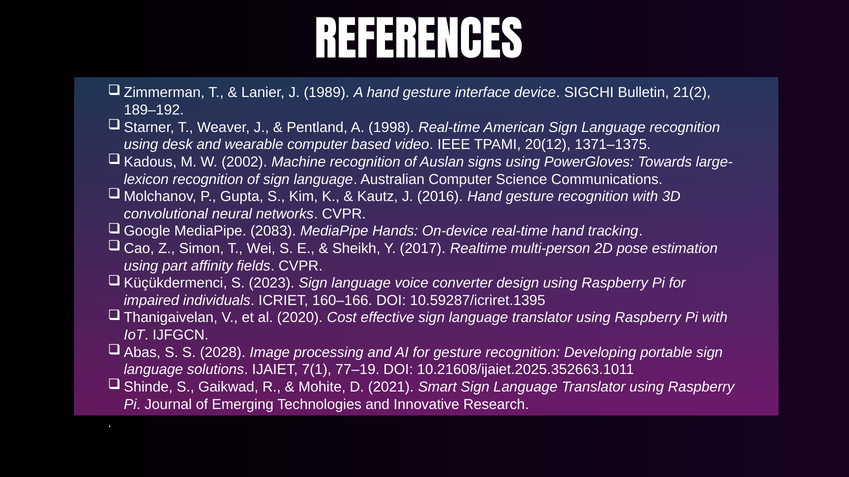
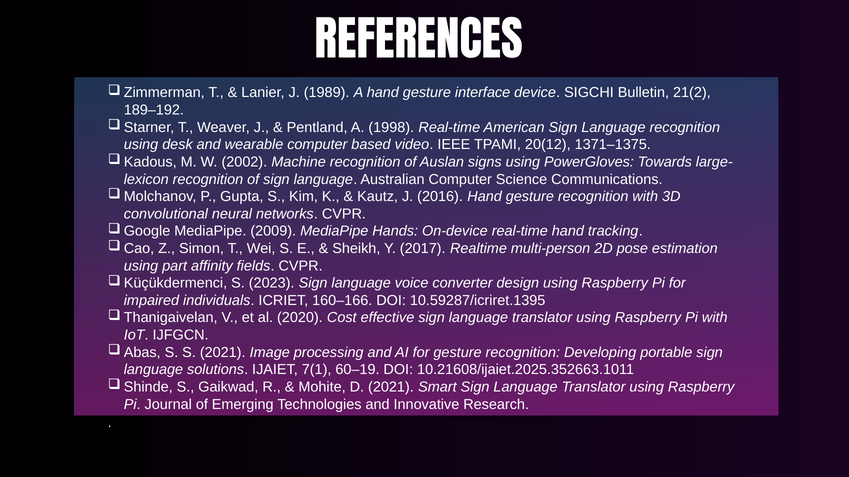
2083: 2083 -> 2009 (273, 231)
S 2028: 2028 -> 2021 (223, 353)
77–19: 77–19 -> 60–19 (357, 370)
